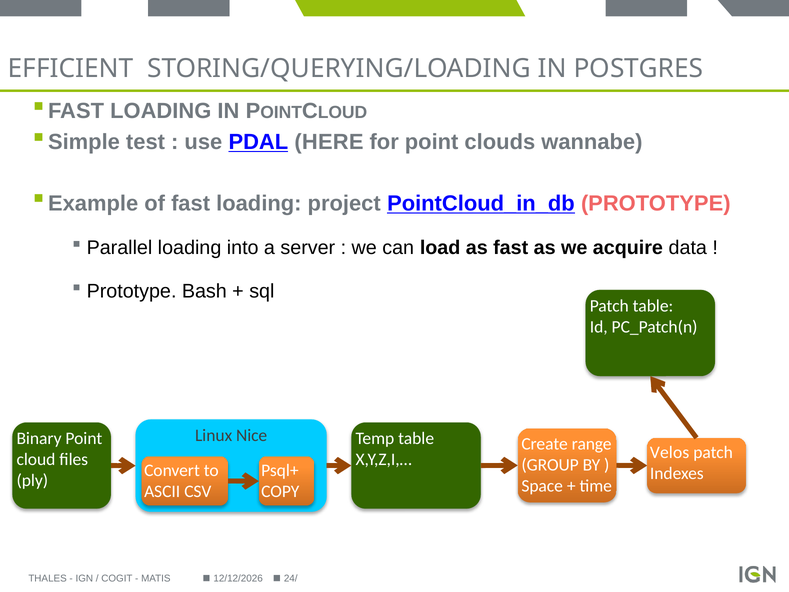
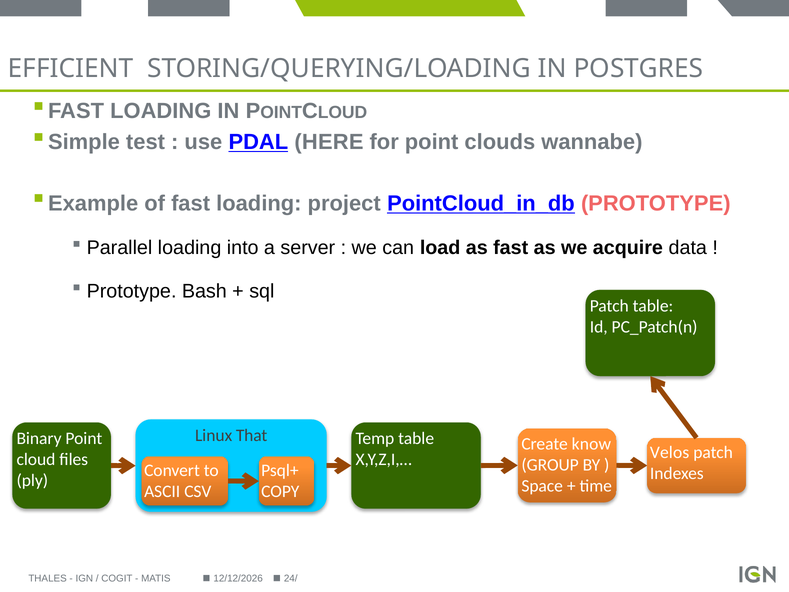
Nice: Nice -> That (252, 435)
range: range -> know (591, 444)
